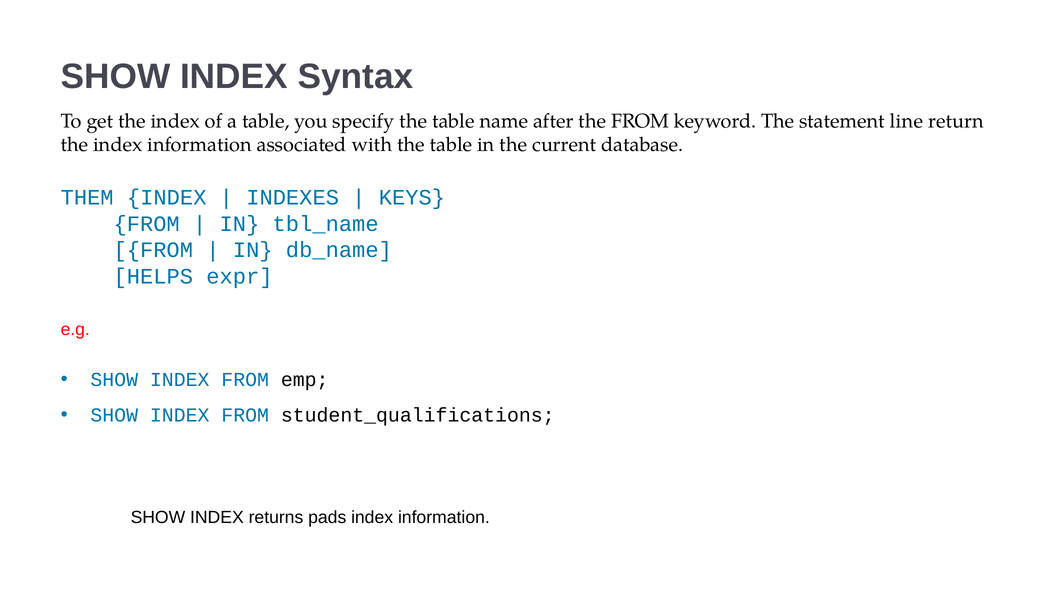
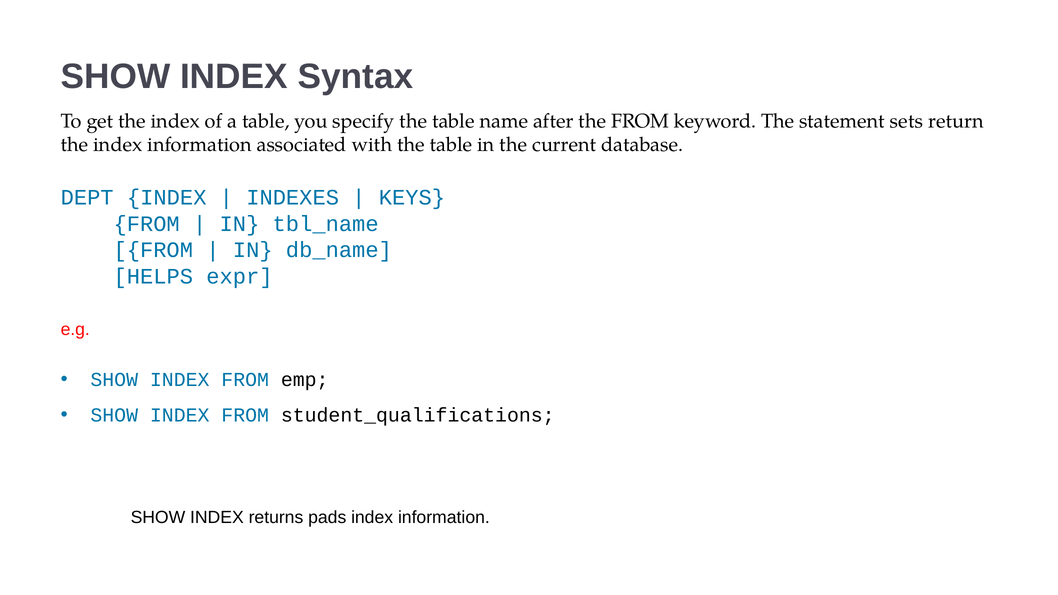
line: line -> sets (906, 121)
THEM: THEM -> DEPT (87, 197)
